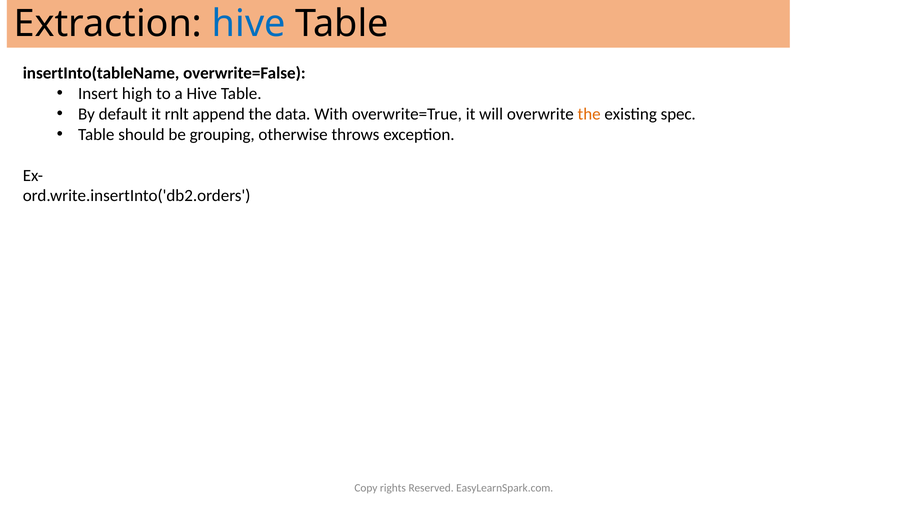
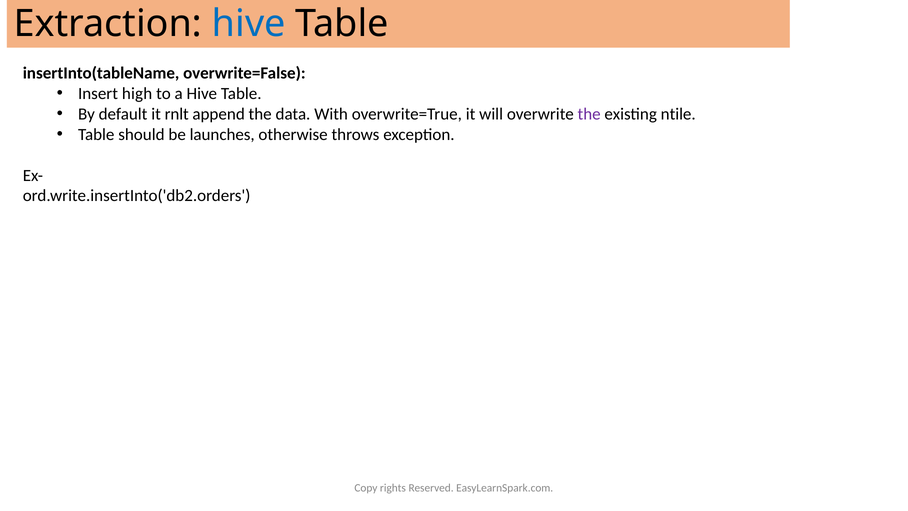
the colour: orange -> purple (589, 114)
spec: spec -> ntile (678, 114)
grouping: grouping -> launches (222, 134)
